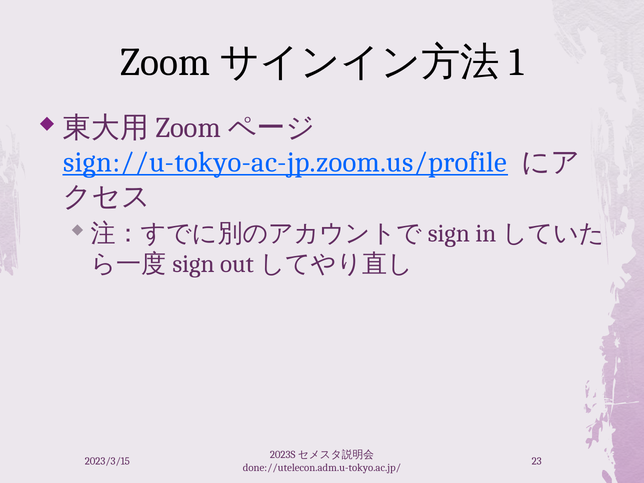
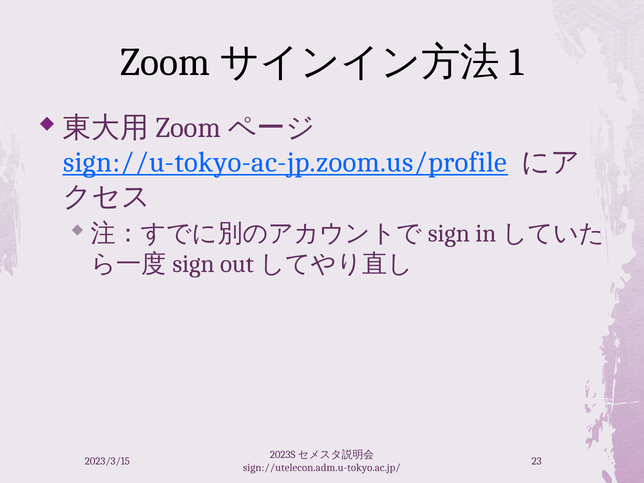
done://utelecon.adm.u-tokyo.ac.jp/: done://utelecon.adm.u-tokyo.ac.jp/ -> sign://utelecon.adm.u-tokyo.ac.jp/ (322, 468)
